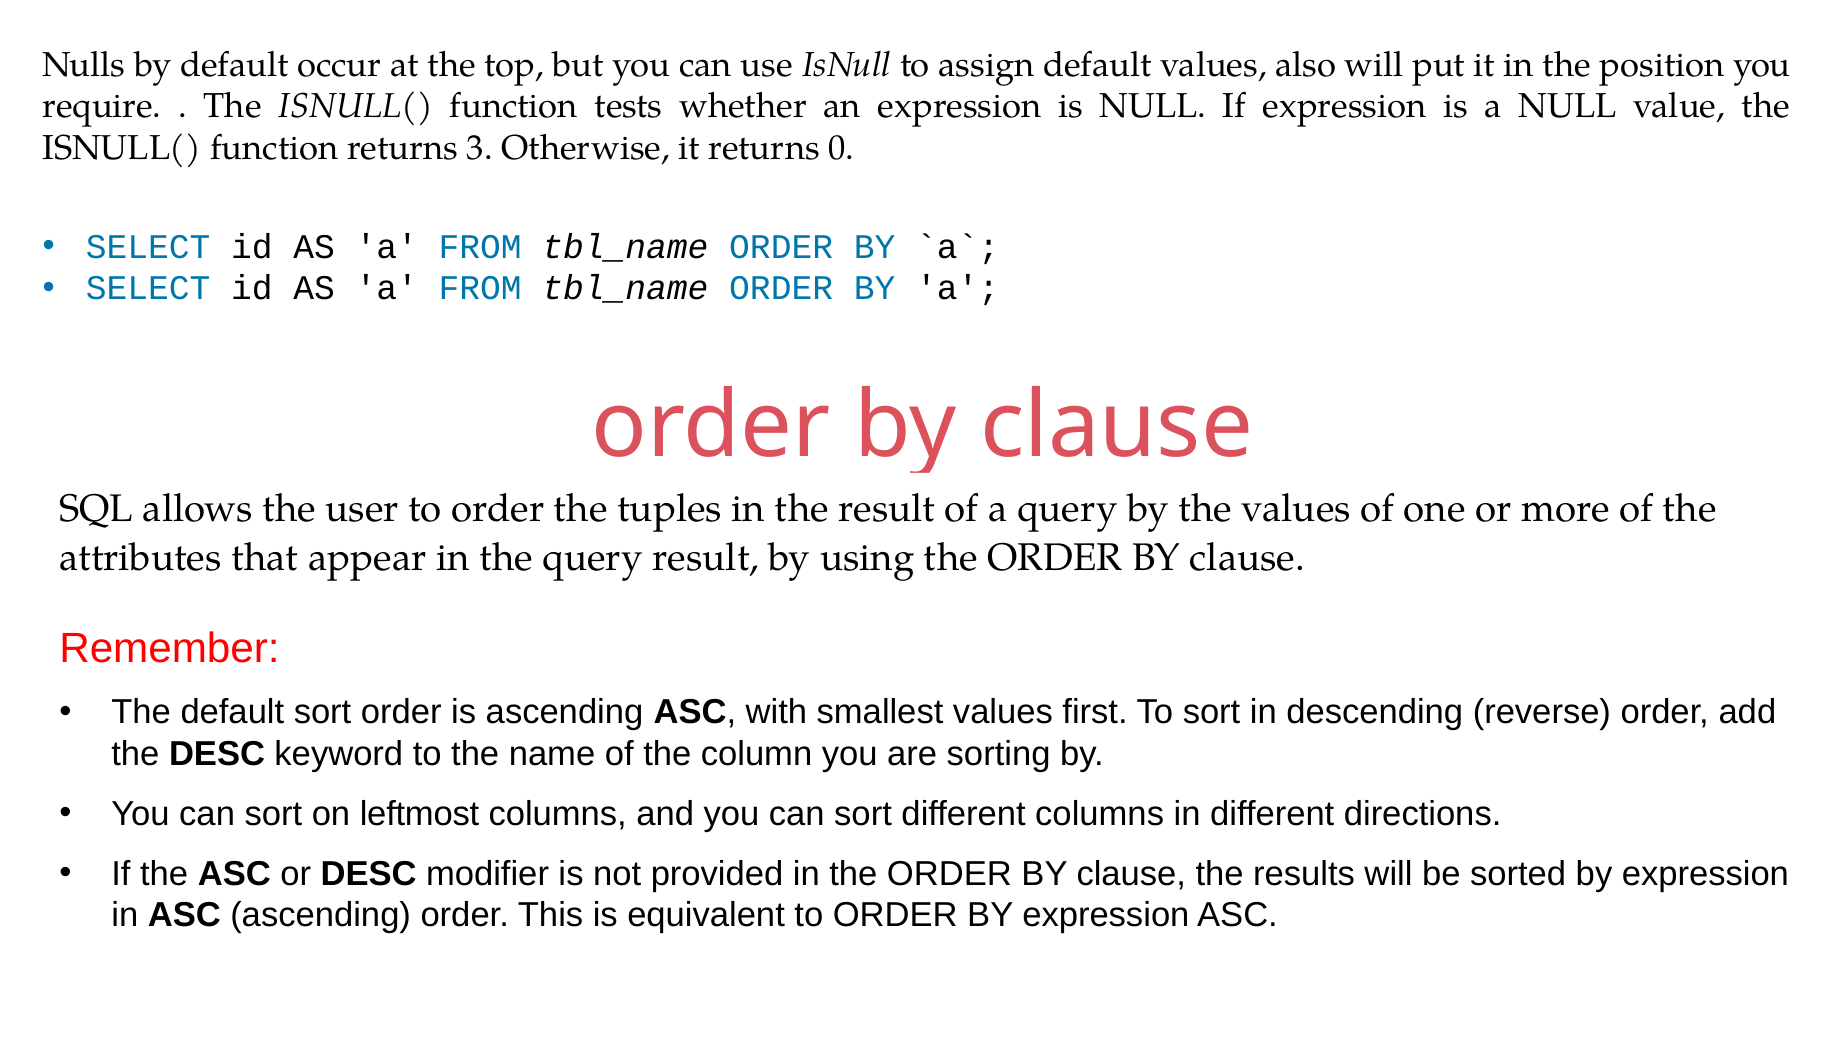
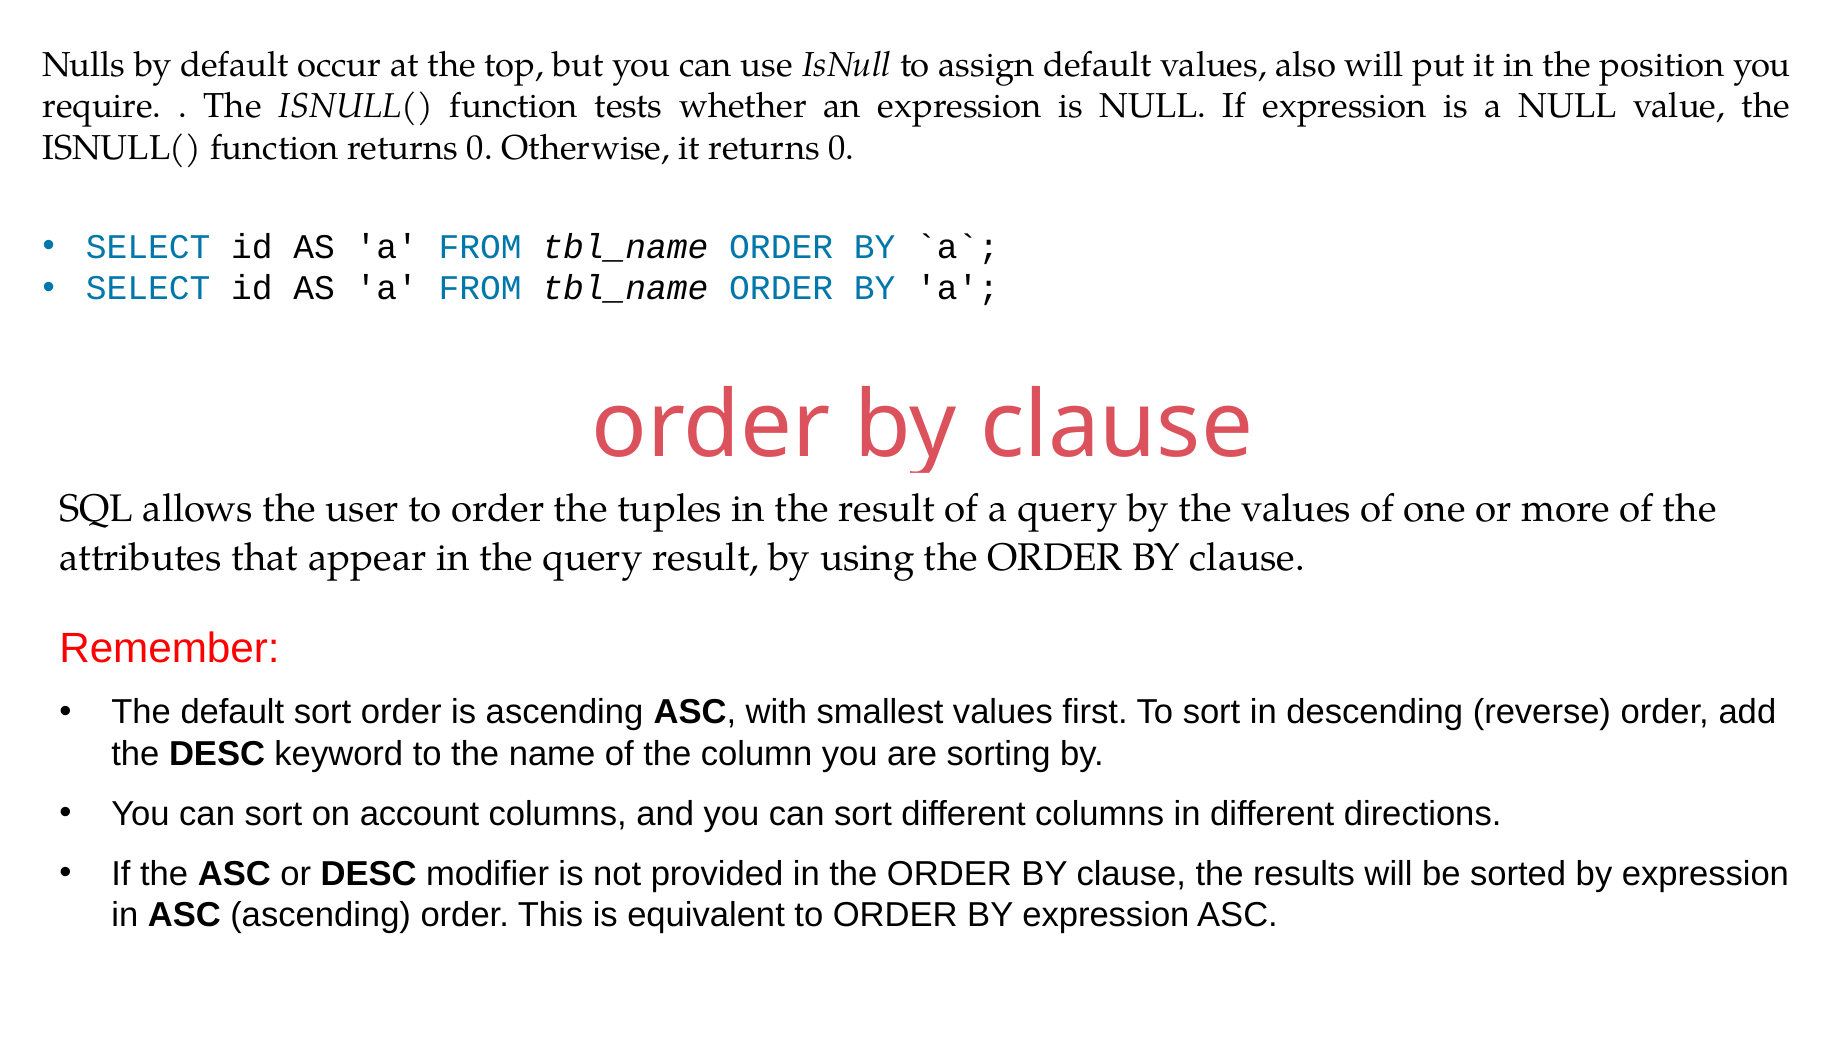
function returns 3: 3 -> 0 (480, 148)
leftmost: leftmost -> account (420, 814)
